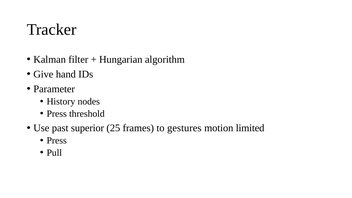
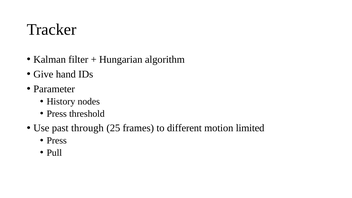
superior: superior -> through (87, 128)
gestures: gestures -> different (184, 128)
